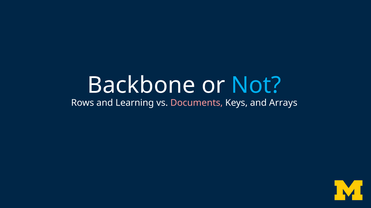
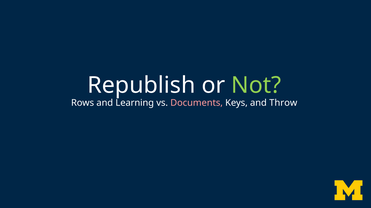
Backbone: Backbone -> Republish (141, 86)
Not colour: light blue -> light green (256, 86)
Arrays: Arrays -> Throw (283, 103)
